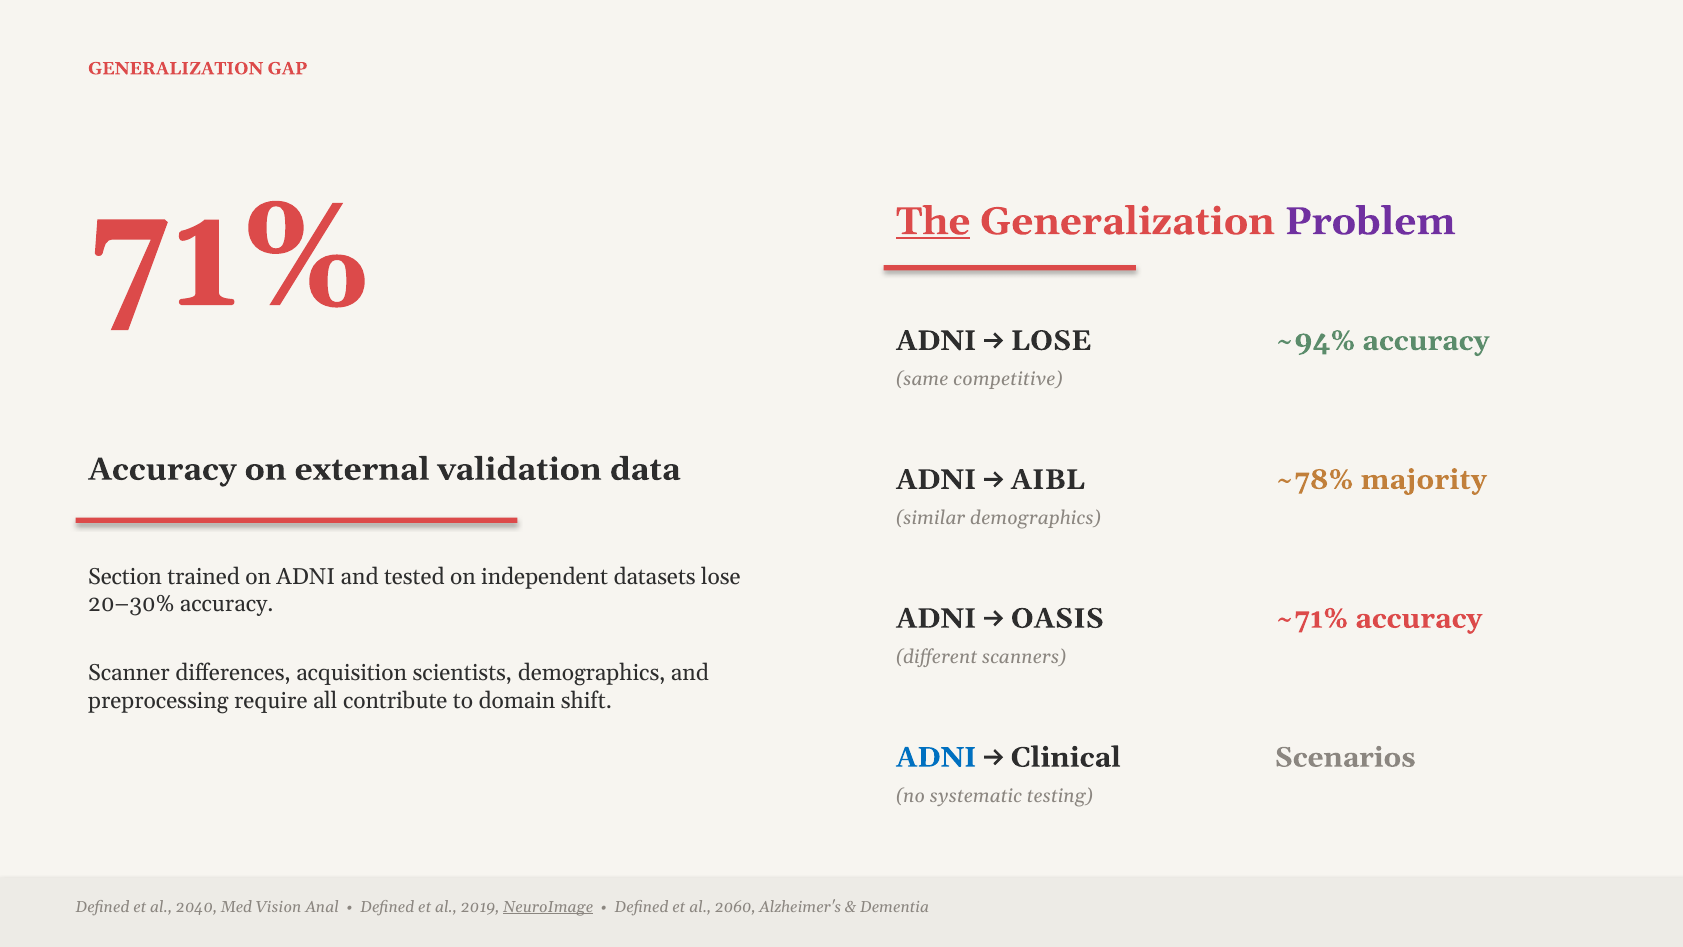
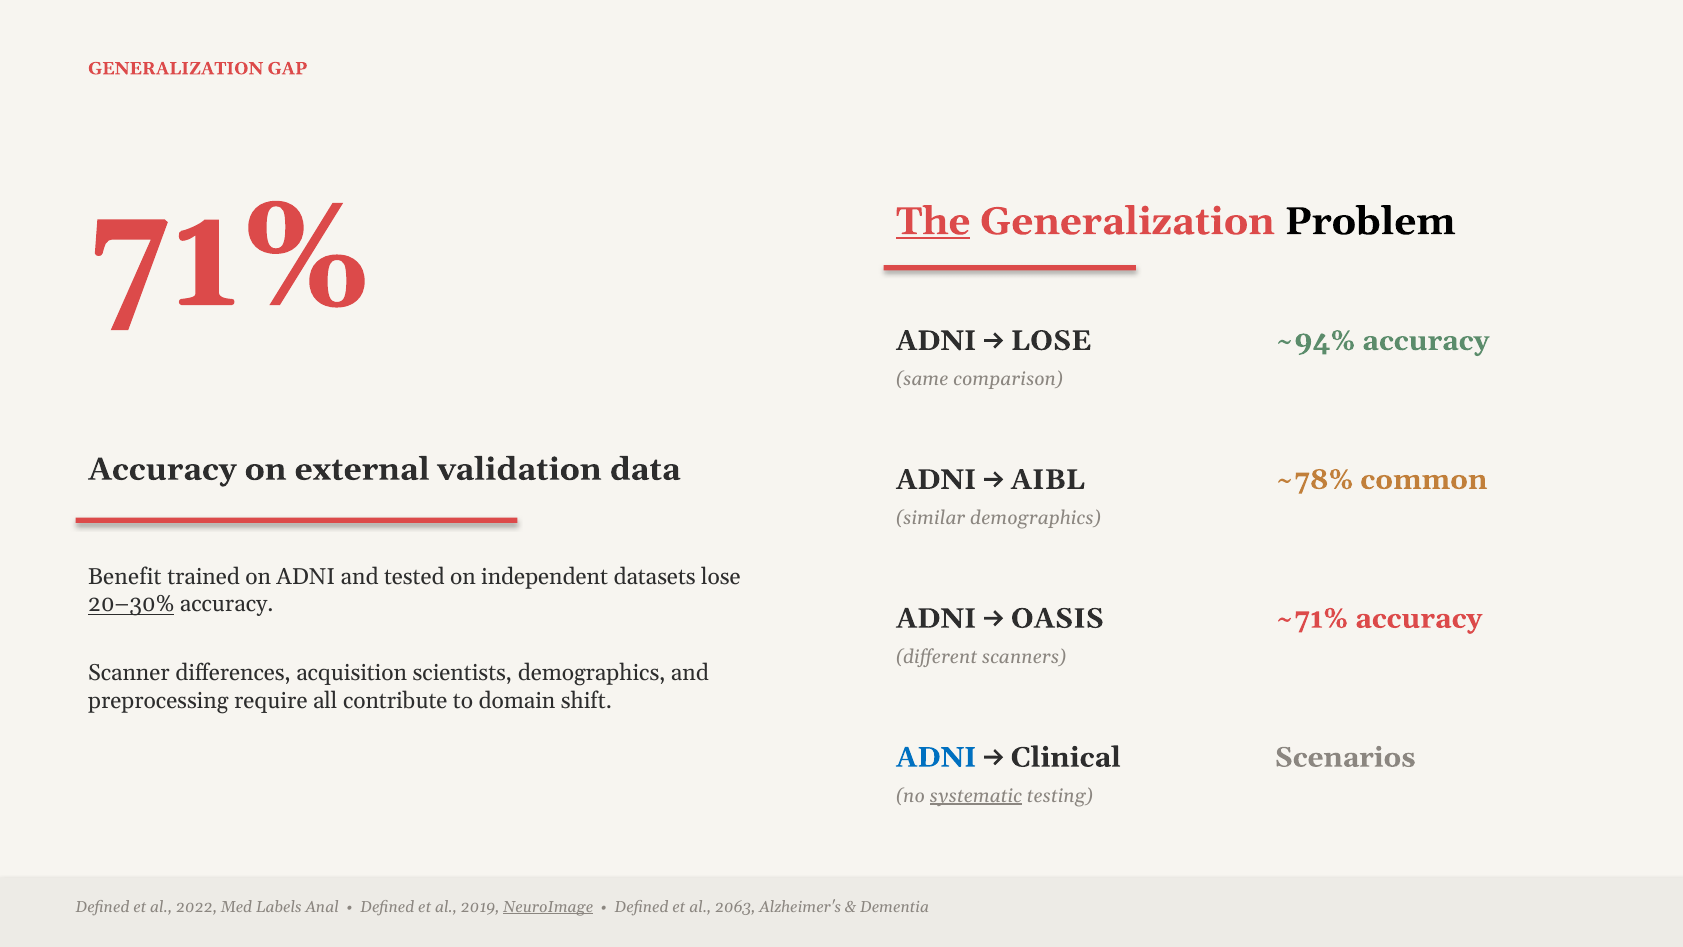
Problem colour: purple -> black (1370, 221)
competitive: competitive -> comparison (1008, 379)
majority: majority -> common (1424, 479)
Section: Section -> Benefit (125, 577)
20–30% underline: none -> present (131, 604)
systematic underline: none -> present (976, 795)
2040: 2040 -> 2022 (197, 907)
Vision: Vision -> Labels (279, 907)
2060: 2060 -> 2063 (735, 907)
